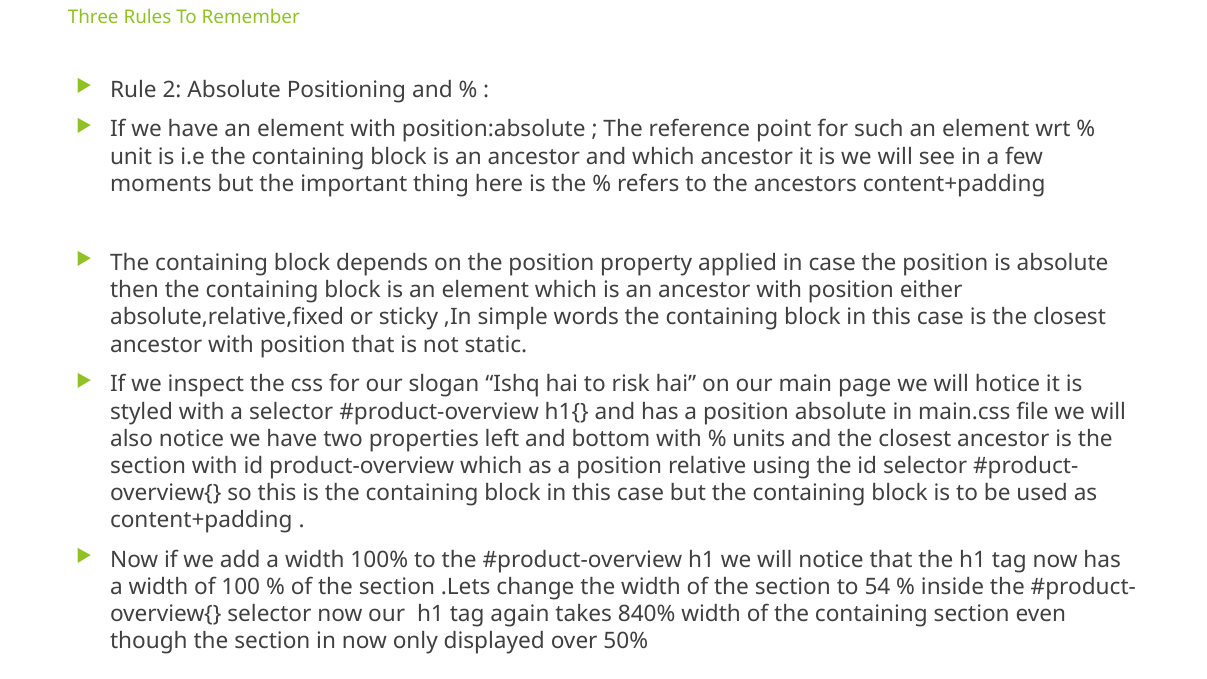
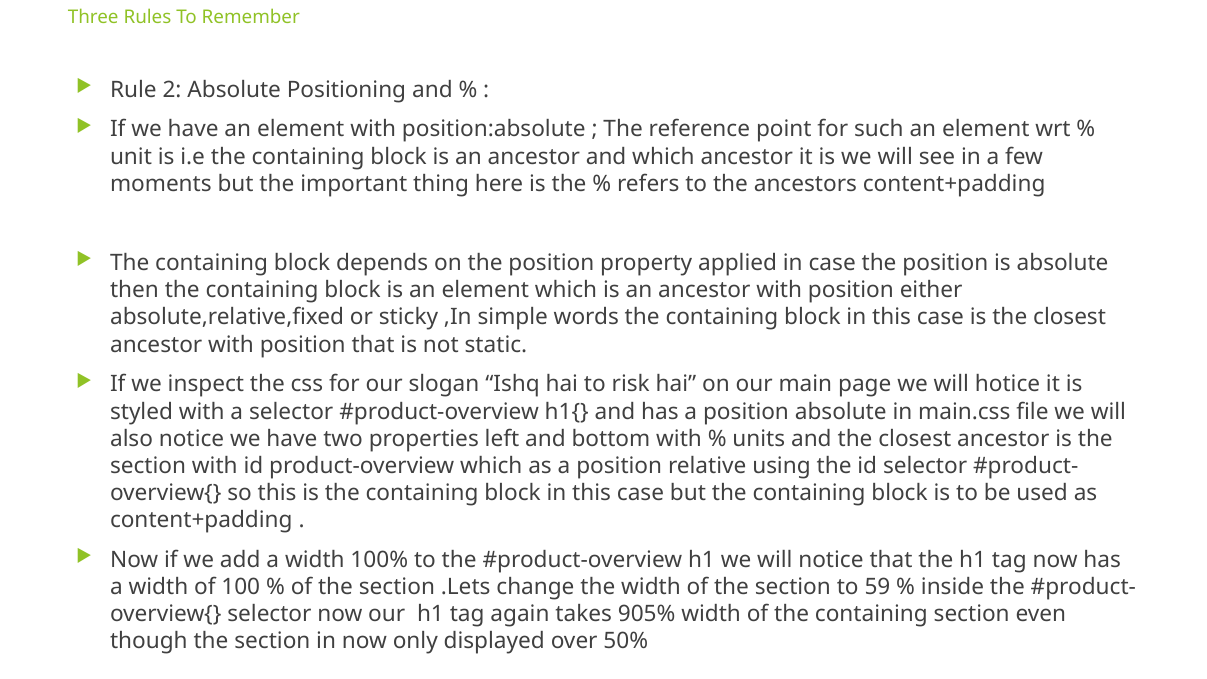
54: 54 -> 59 (877, 587)
840%: 840% -> 905% (647, 614)
